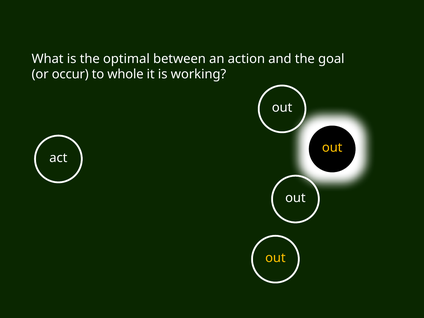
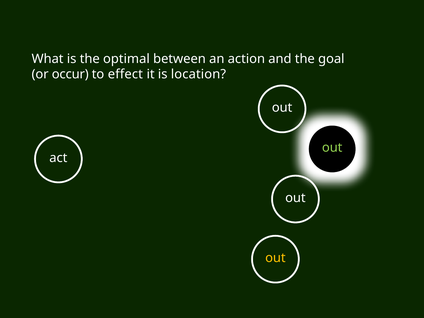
whole: whole -> effect (125, 74)
working: working -> location (198, 74)
out colour: yellow -> light green (332, 148)
